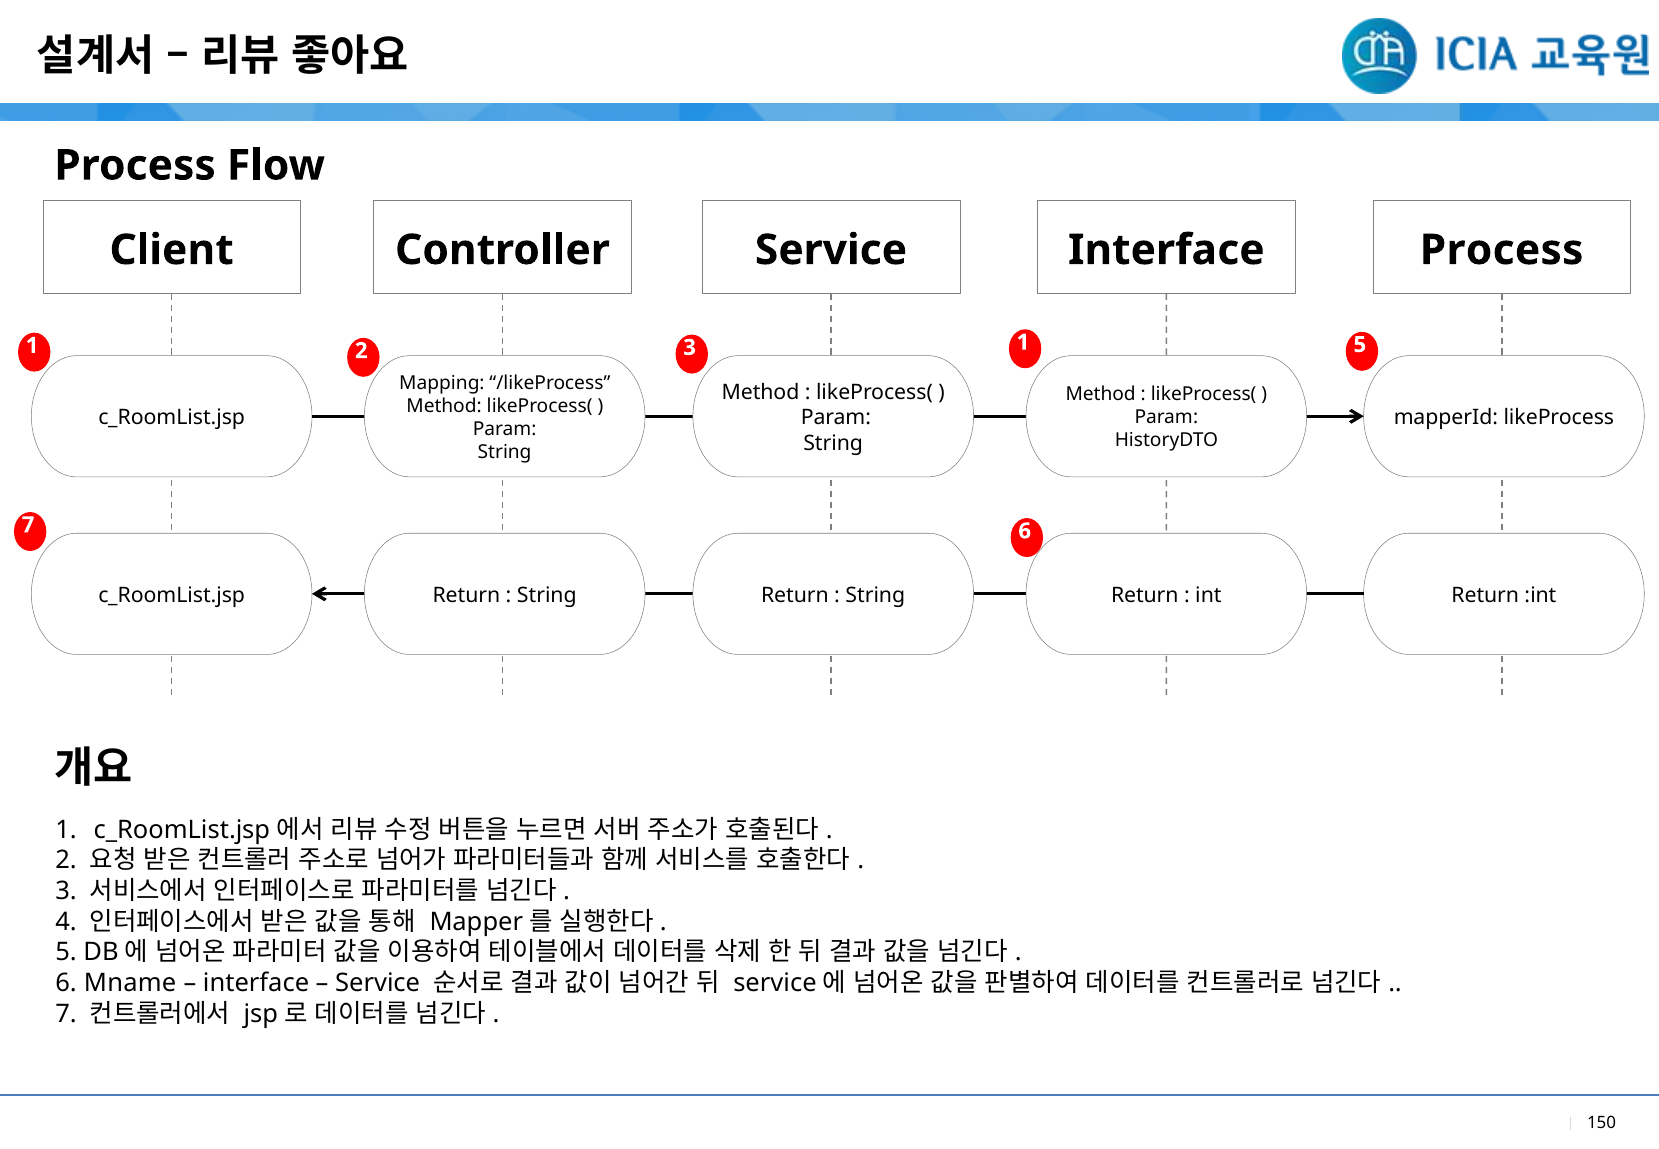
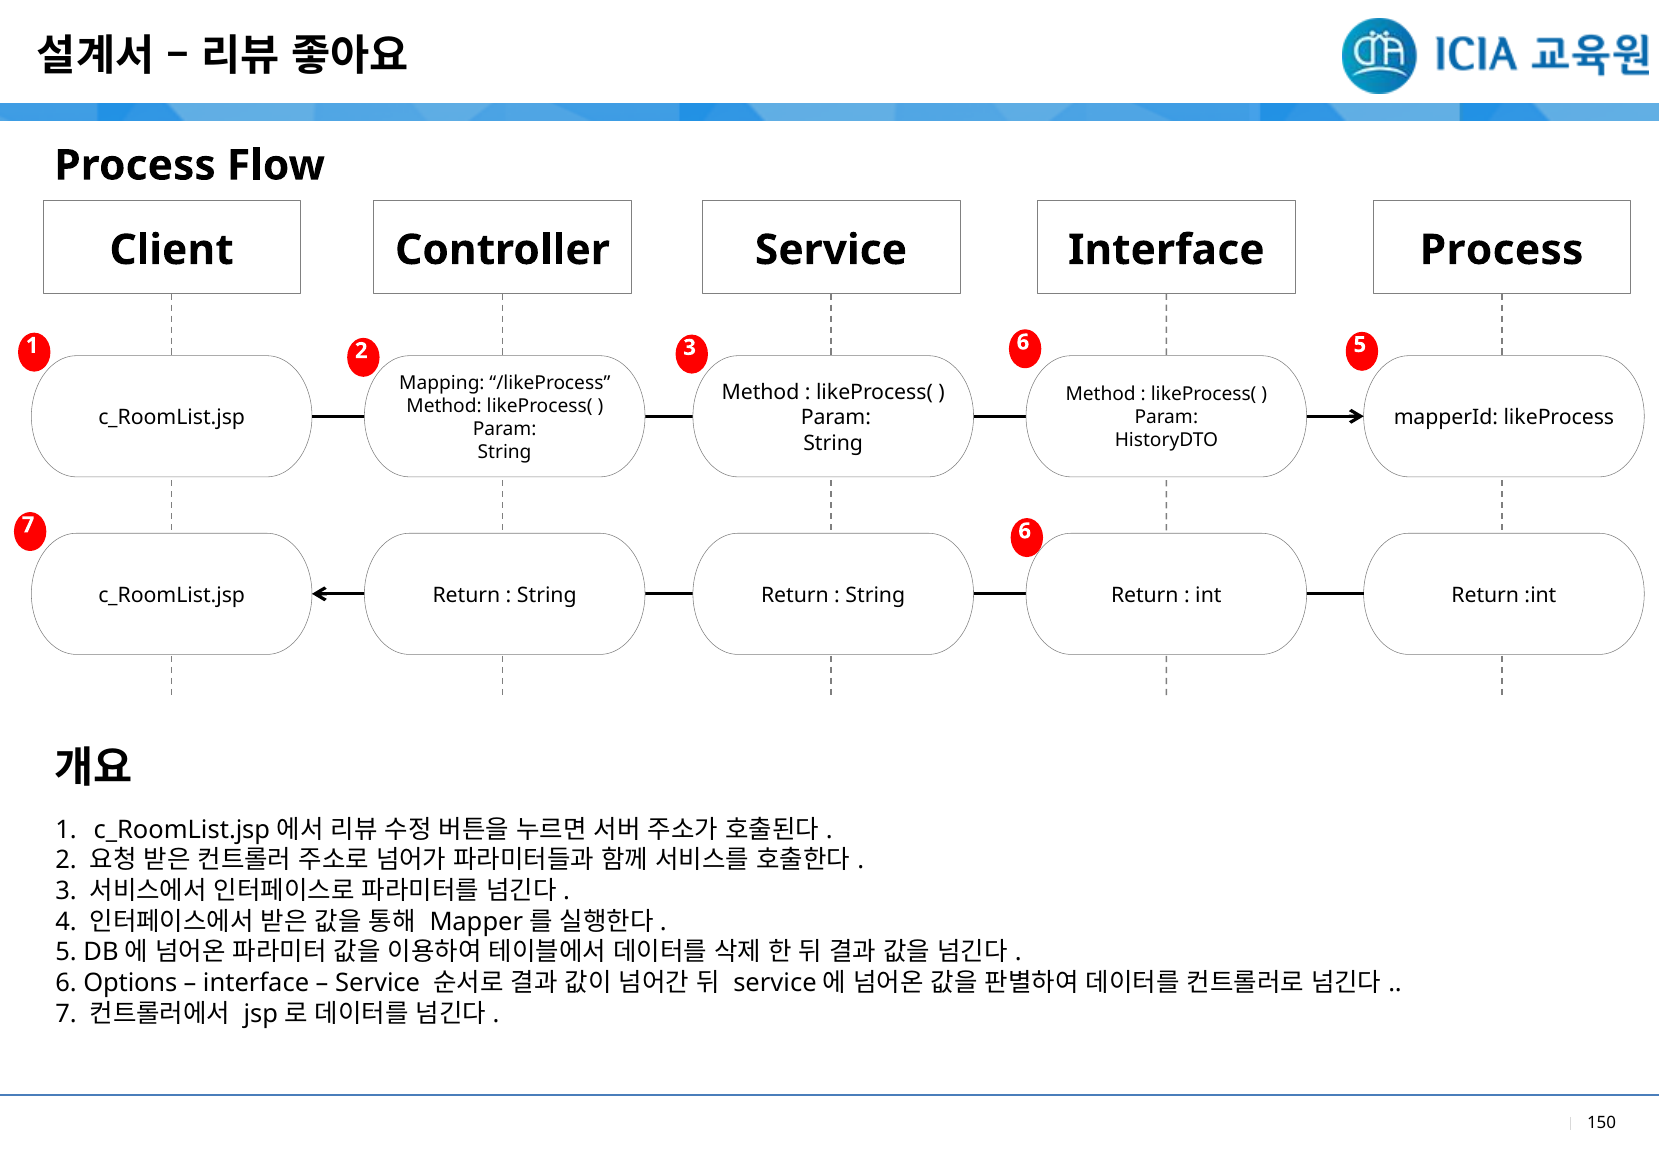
3 1: 1 -> 6 (1023, 342)
Mname: Mname -> Options (130, 983)
